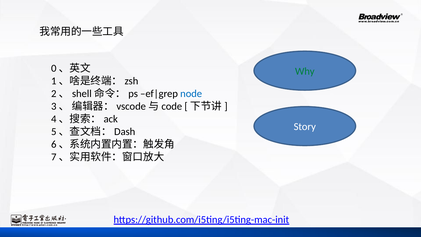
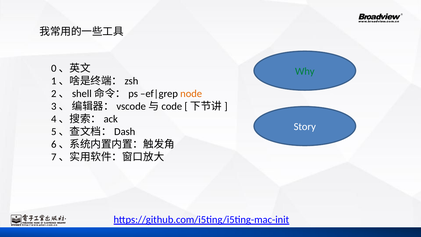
node colour: blue -> orange (191, 94)
